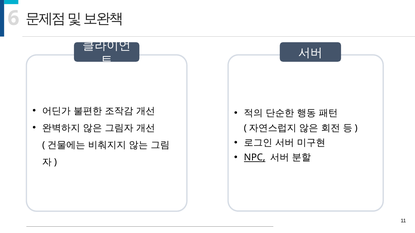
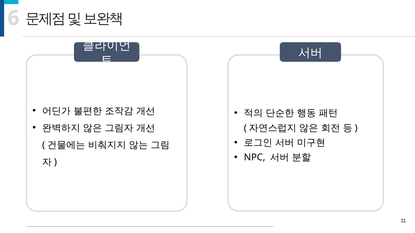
NPC underline: present -> none (255, 158)
